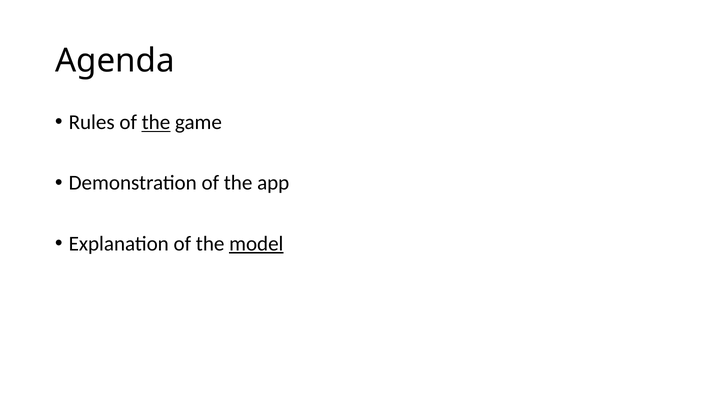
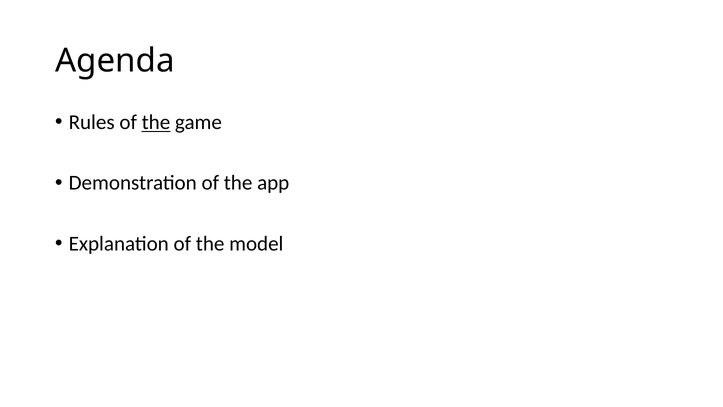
model underline: present -> none (256, 243)
